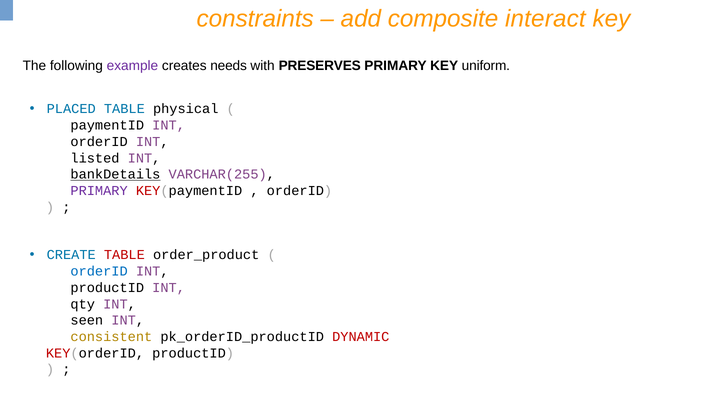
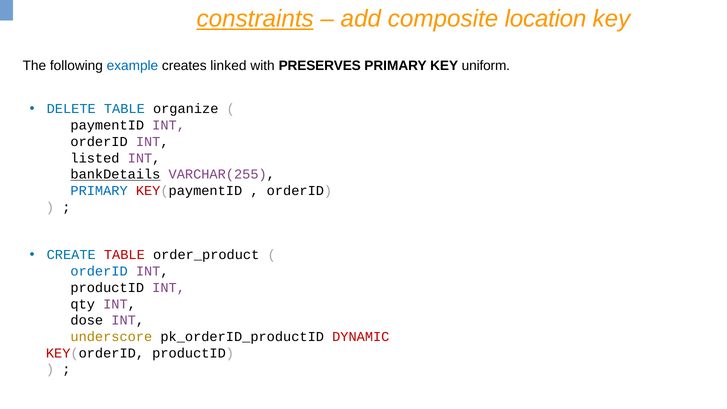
constraints underline: none -> present (255, 19)
interact: interact -> location (546, 19)
example colour: purple -> blue (132, 66)
needs: needs -> linked (228, 66)
PLACED: PLACED -> DELETE (71, 109)
physical: physical -> organize (186, 109)
PRIMARY colour: purple -> blue (99, 191)
seen: seen -> dose (87, 320)
consistent: consistent -> underscore (111, 337)
